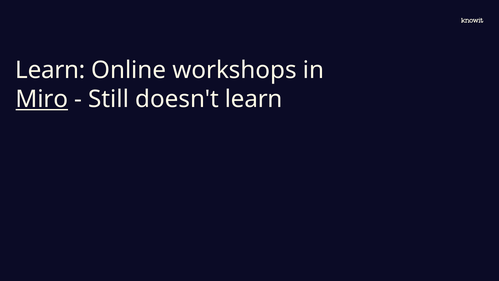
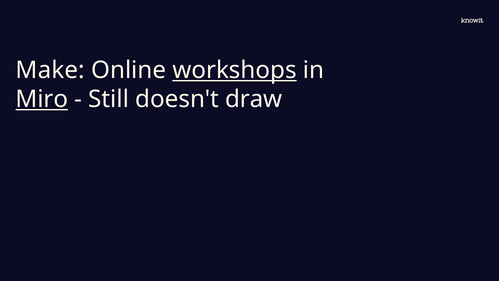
Learn: Learn -> Make (50, 70)
workshops underline: none -> present (235, 70)
doesn't learn: learn -> draw (254, 99)
